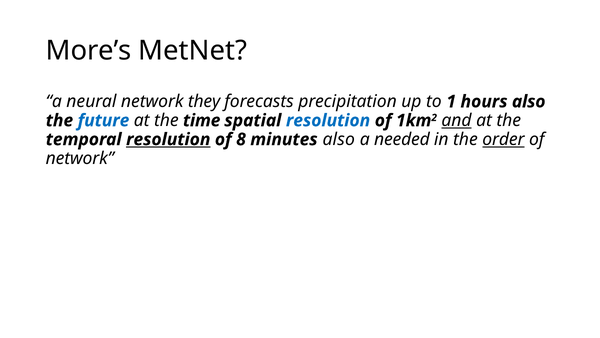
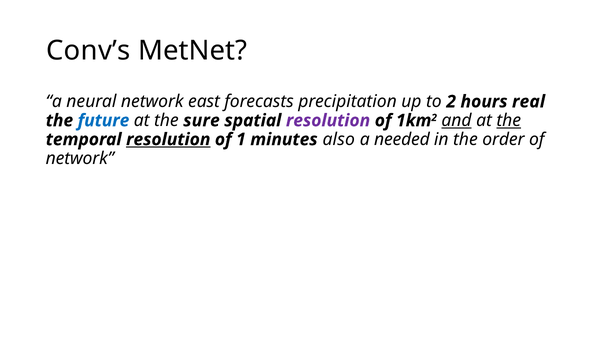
More’s: More’s -> Conv’s (88, 50)
they: they -> east (204, 101)
to 1: 1 -> 2 (451, 101)
hours also: also -> real (529, 101)
time: time -> sure (201, 120)
resolution colour: blue -> purple (328, 120)
the underline: none -> present (509, 120)
8: 8 -> 1 (241, 139)
order underline: present -> none (503, 139)
